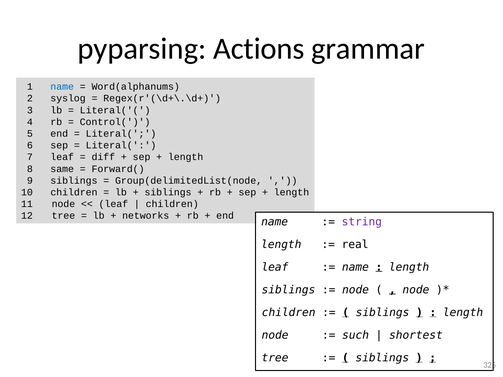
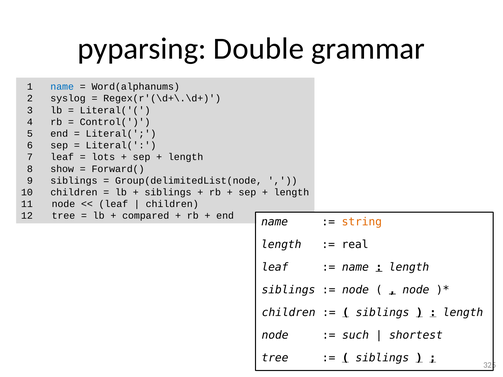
Actions: Actions -> Double (259, 49)
diff: diff -> lots (103, 157)
same: same -> show (62, 169)
networks: networks -> compared (146, 216)
string colour: purple -> orange (362, 222)
